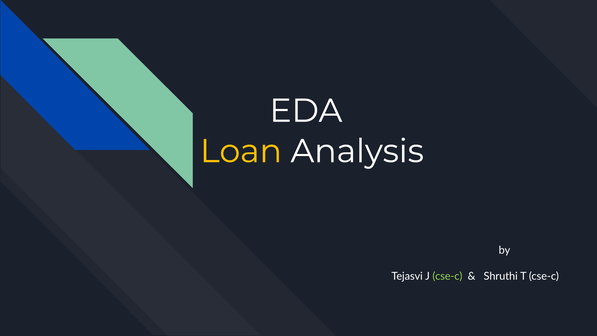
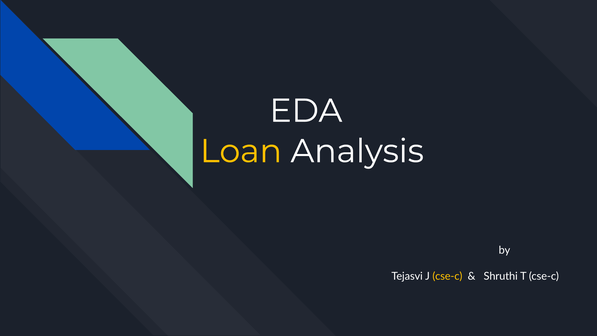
cse-c colour: light green -> yellow (447, 276)
